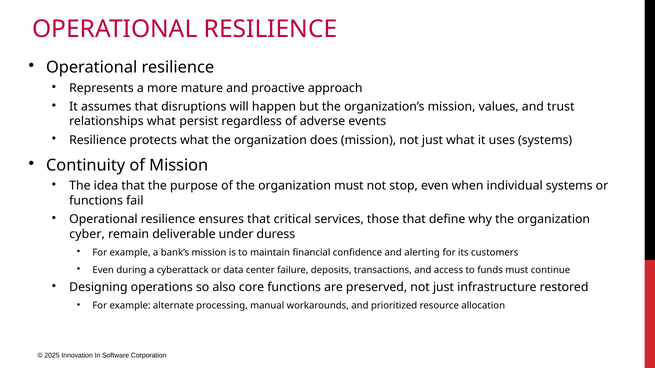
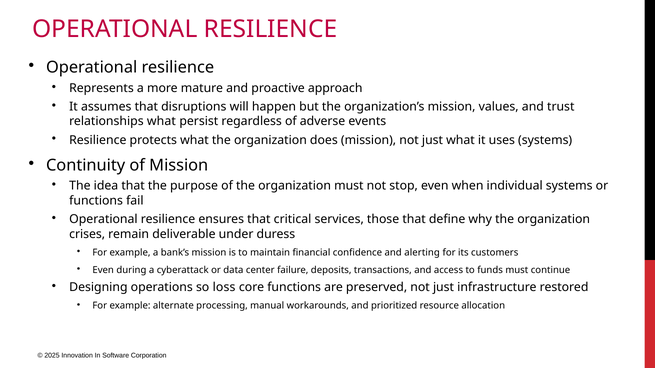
cyber: cyber -> crises (87, 234)
also: also -> loss (224, 287)
